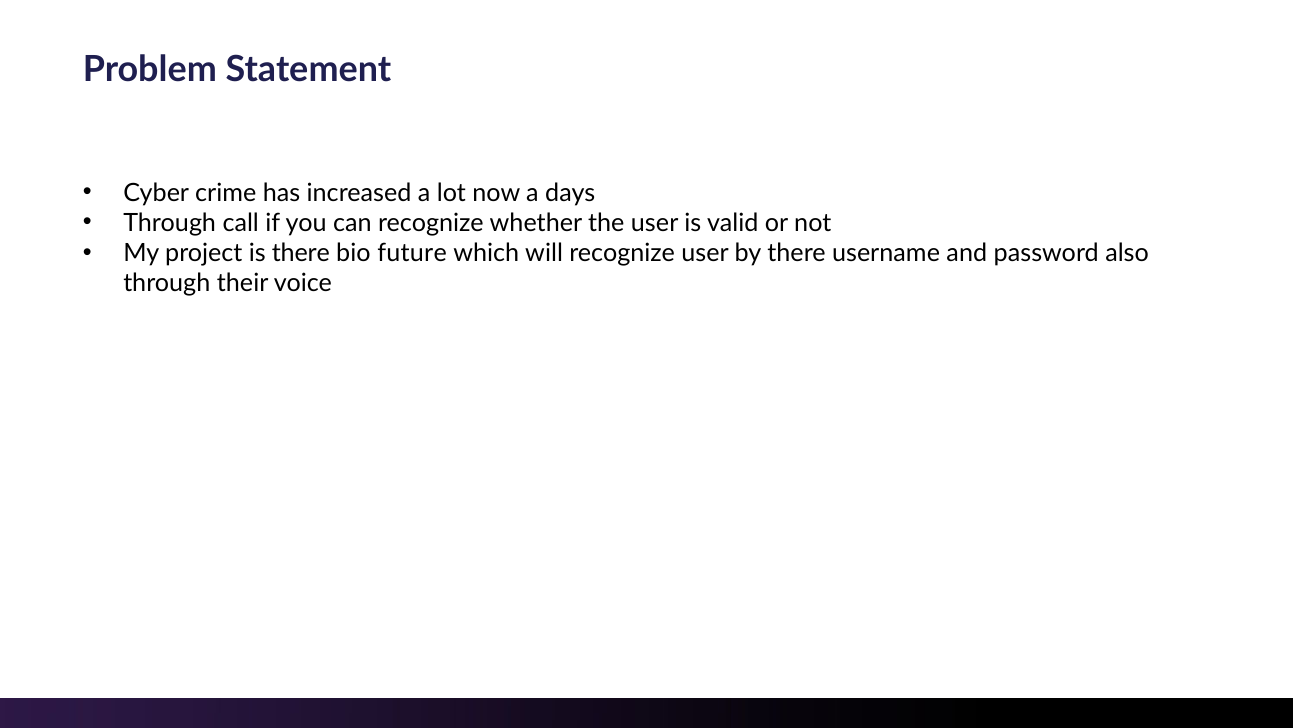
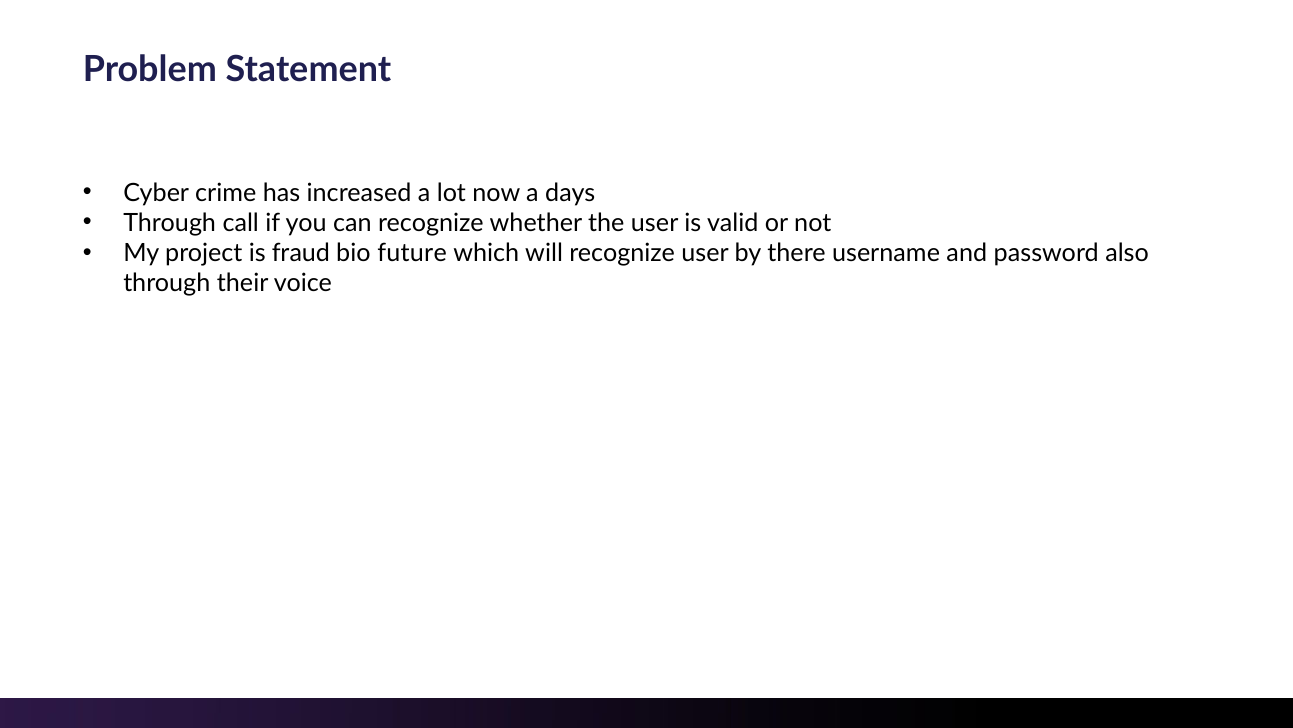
is there: there -> fraud (301, 253)
